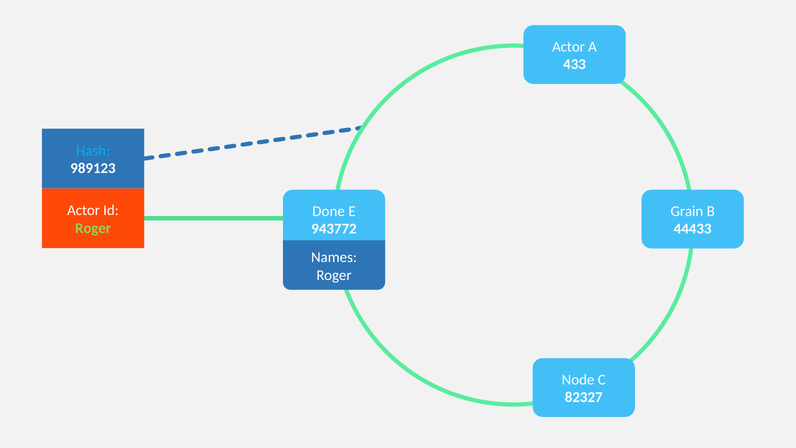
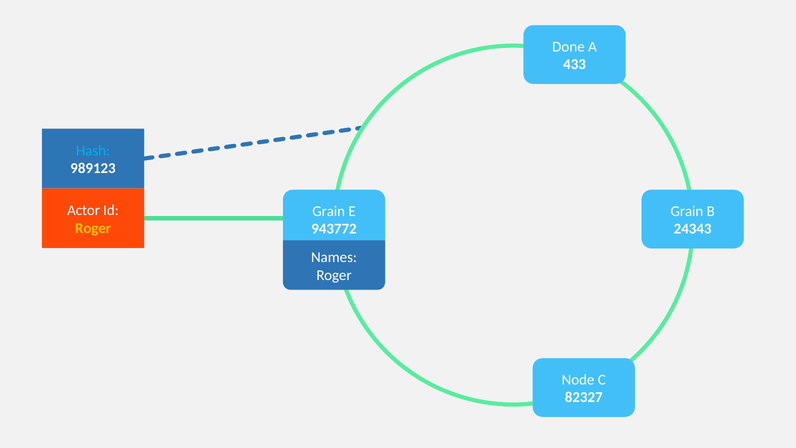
Actor: Actor -> Done (568, 47)
Done: Done -> Grain (329, 211)
Roger colour: light green -> yellow (93, 228)
44433: 44433 -> 24343 (693, 229)
